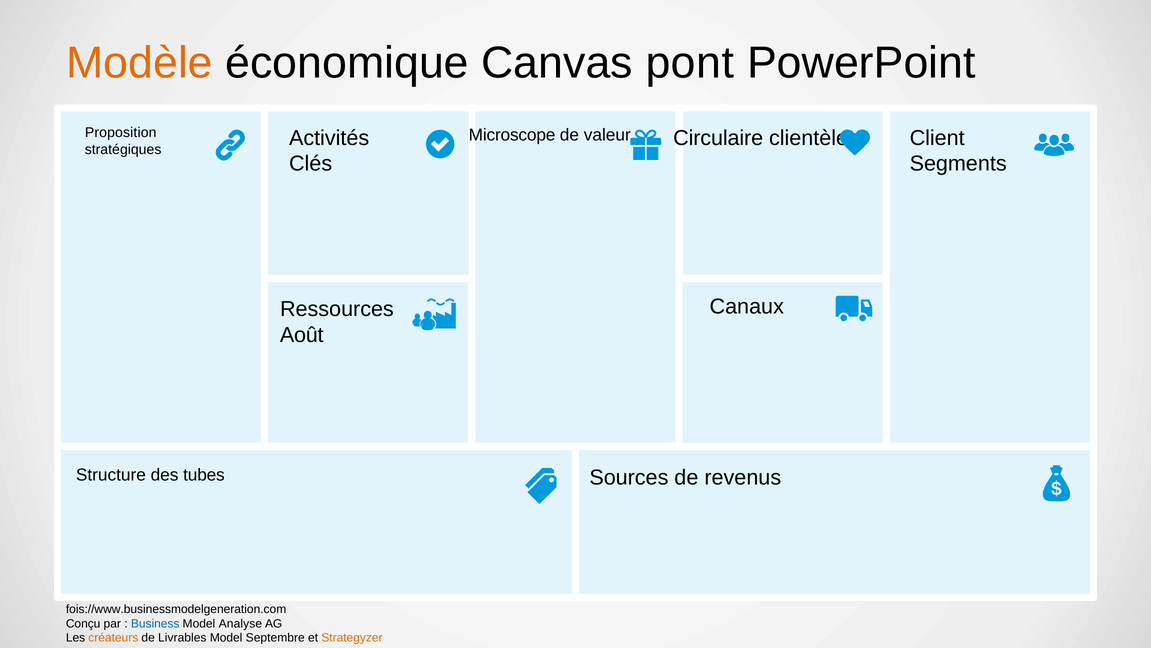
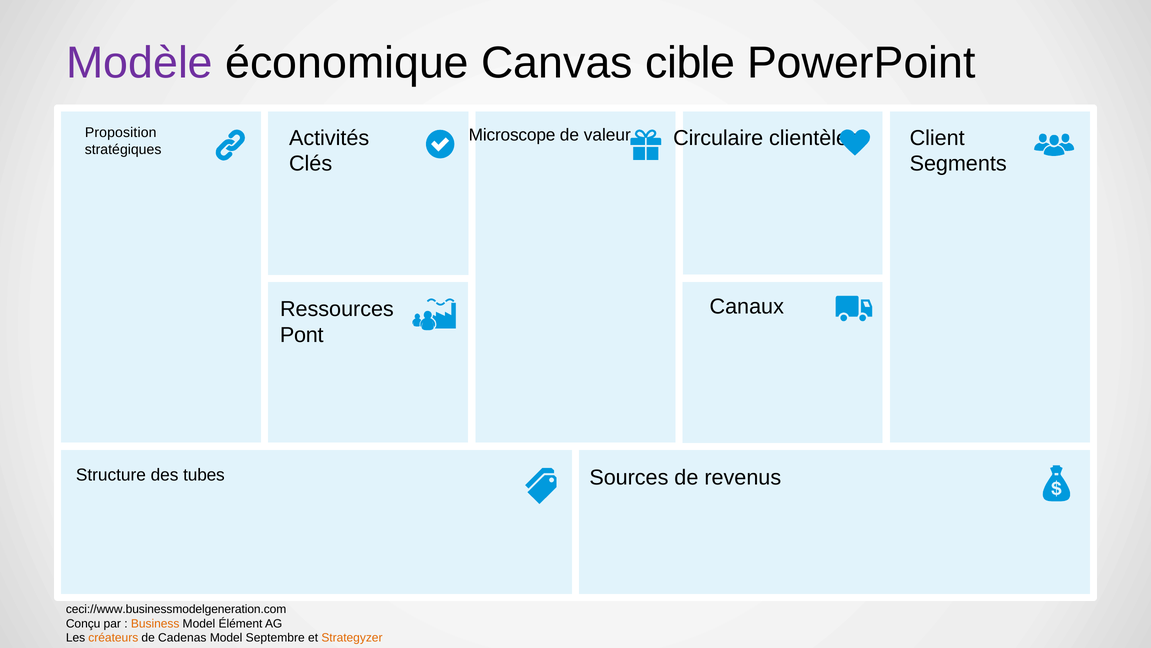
Modèle colour: orange -> purple (139, 63)
pont: pont -> cible (690, 63)
Août: Août -> Pont (302, 335)
fois://www.businessmodelgeneration.com: fois://www.businessmodelgeneration.com -> ceci://www.businessmodelgeneration.com (176, 609)
Business colour: blue -> orange (155, 623)
Analyse: Analyse -> Élément (241, 623)
Livrables: Livrables -> Cadenas (182, 637)
